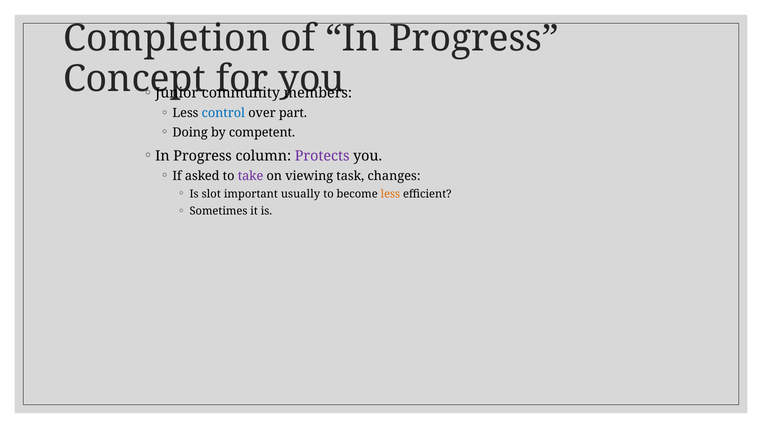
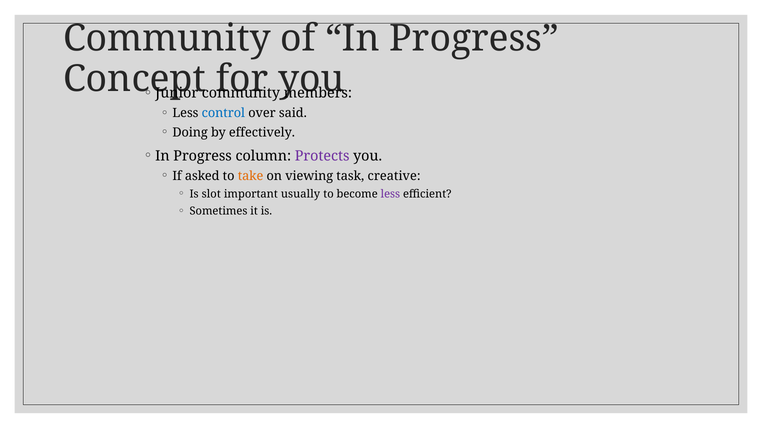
Completion: Completion -> Community (167, 39)
part: part -> said (293, 113)
competent: competent -> effectively (262, 133)
take colour: purple -> orange (251, 176)
changes: changes -> creative (394, 176)
less colour: orange -> purple (390, 194)
